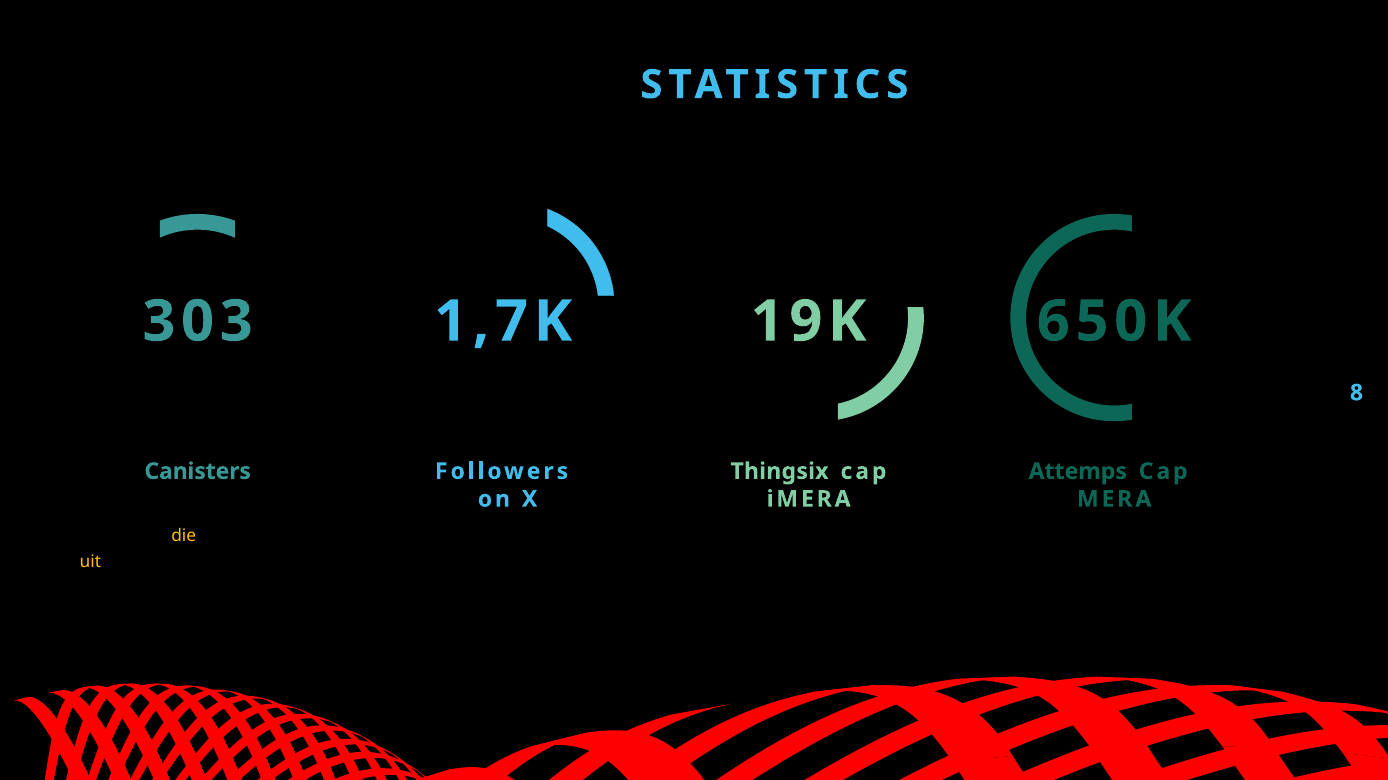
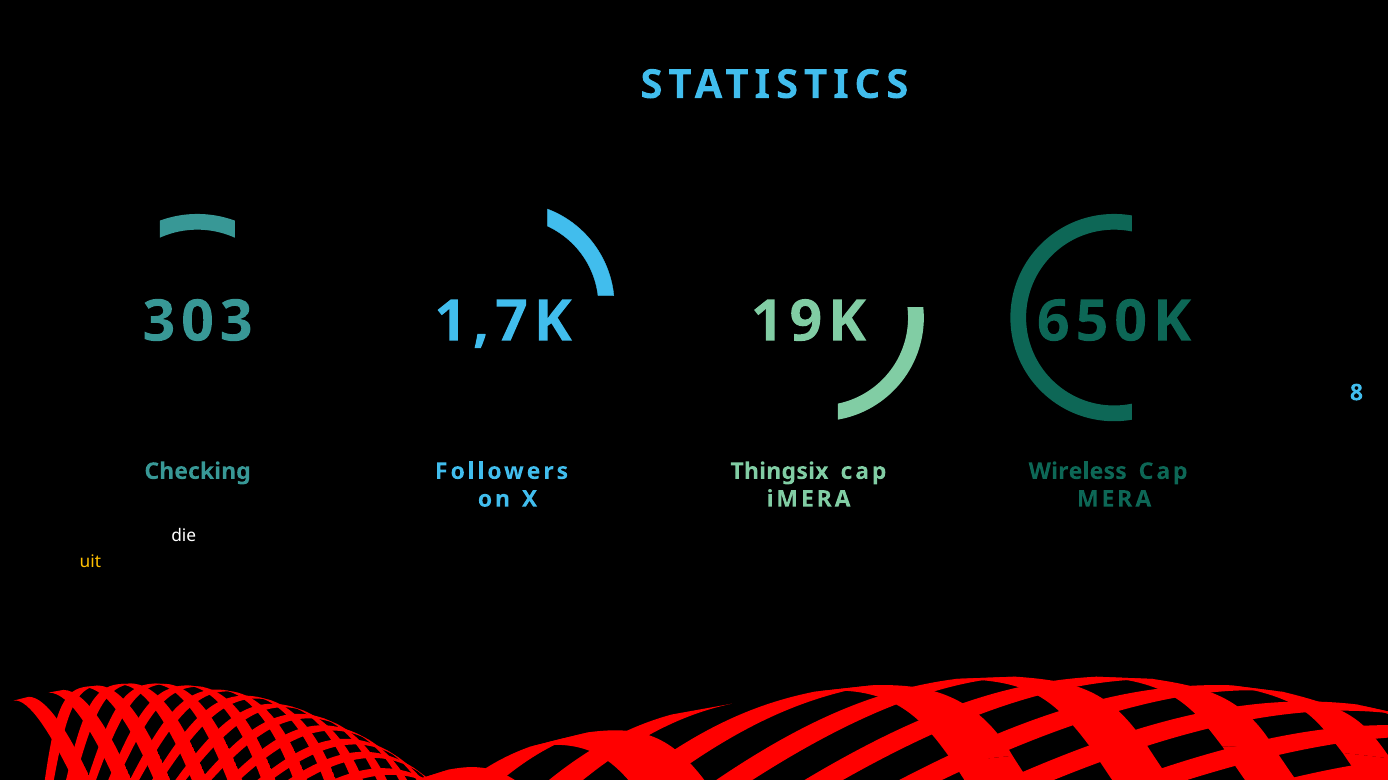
Canisters: Canisters -> Checking (198, 472)
Attemps: Attemps -> Wireless (1078, 472)
die colour: yellow -> white (184, 537)
